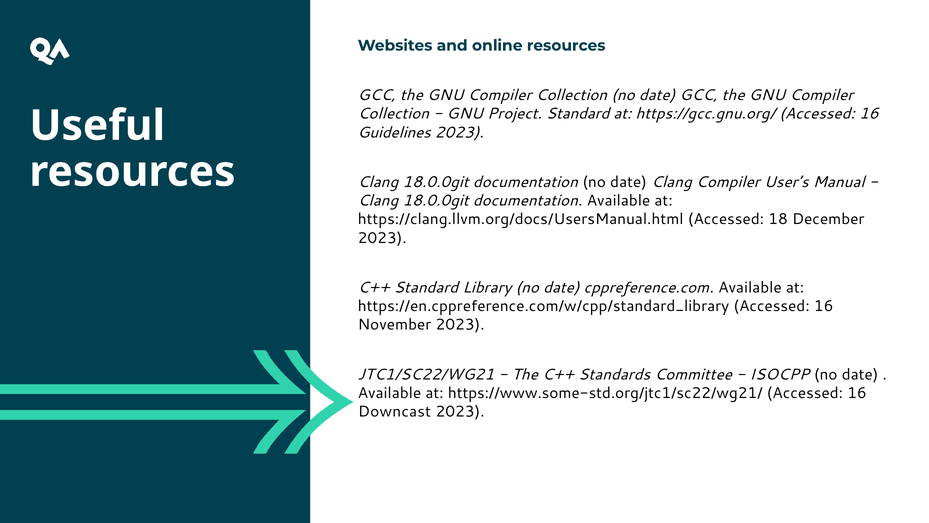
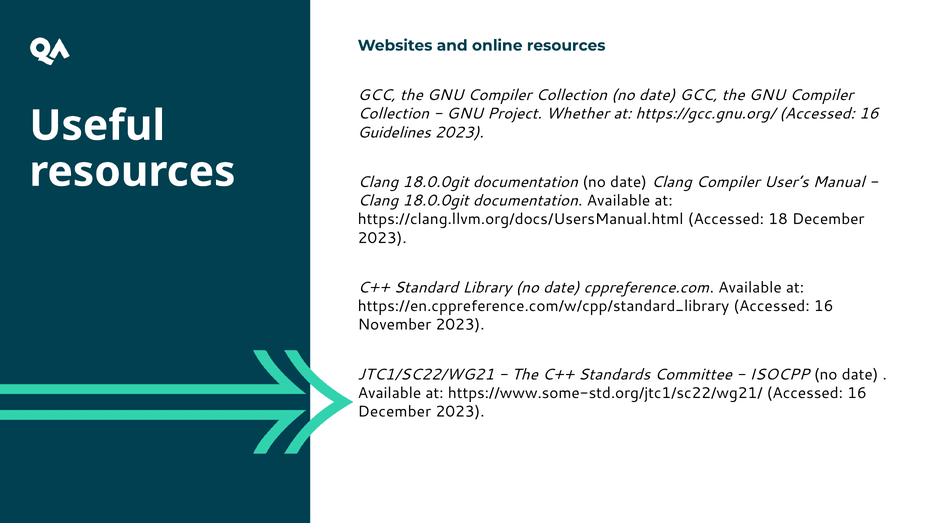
Project Standard: Standard -> Whether (578, 114)
Downcast: Downcast -> December (394, 411)
